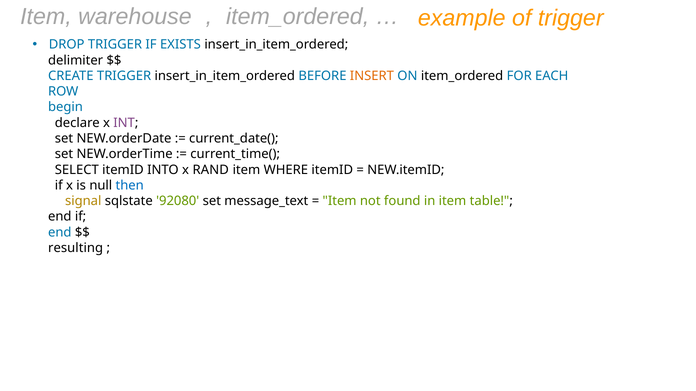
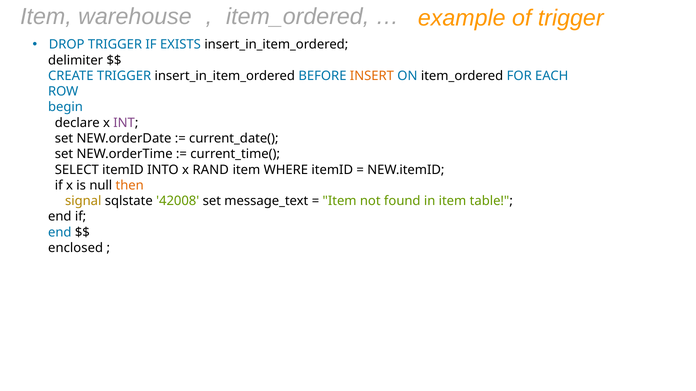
then colour: blue -> orange (130, 186)
92080: 92080 -> 42008 (178, 201)
resulting: resulting -> enclosed (76, 248)
